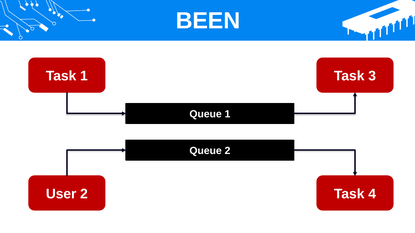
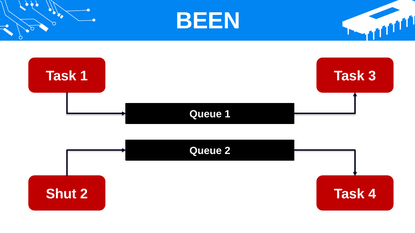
User: User -> Shut (61, 194)
